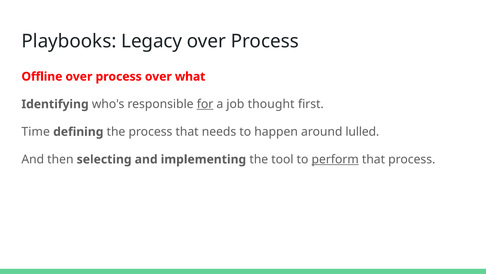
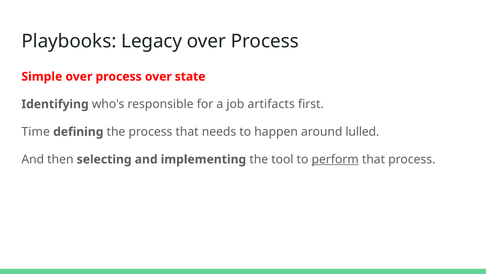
Offline: Offline -> Simple (42, 76)
what: what -> state (190, 76)
for underline: present -> none (205, 104)
thought: thought -> artifacts (271, 104)
